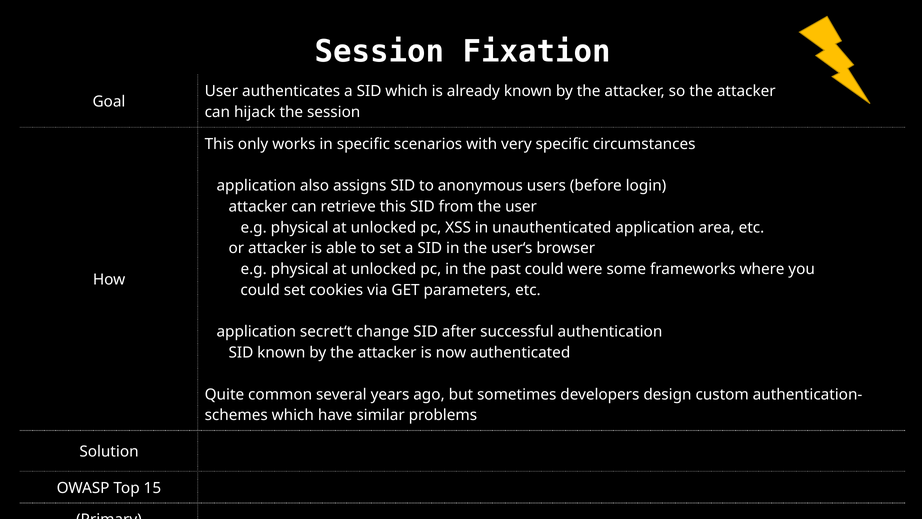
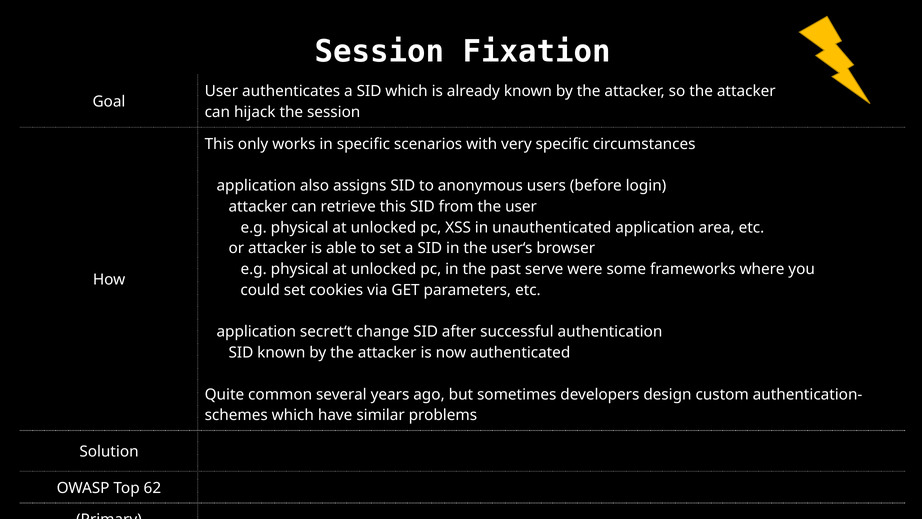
past could: could -> serve (544, 269)
15: 15 -> 62 (152, 488)
